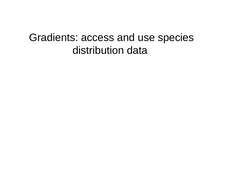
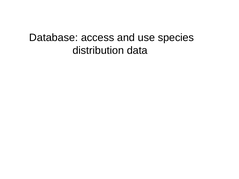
Gradients: Gradients -> Database (54, 38)
